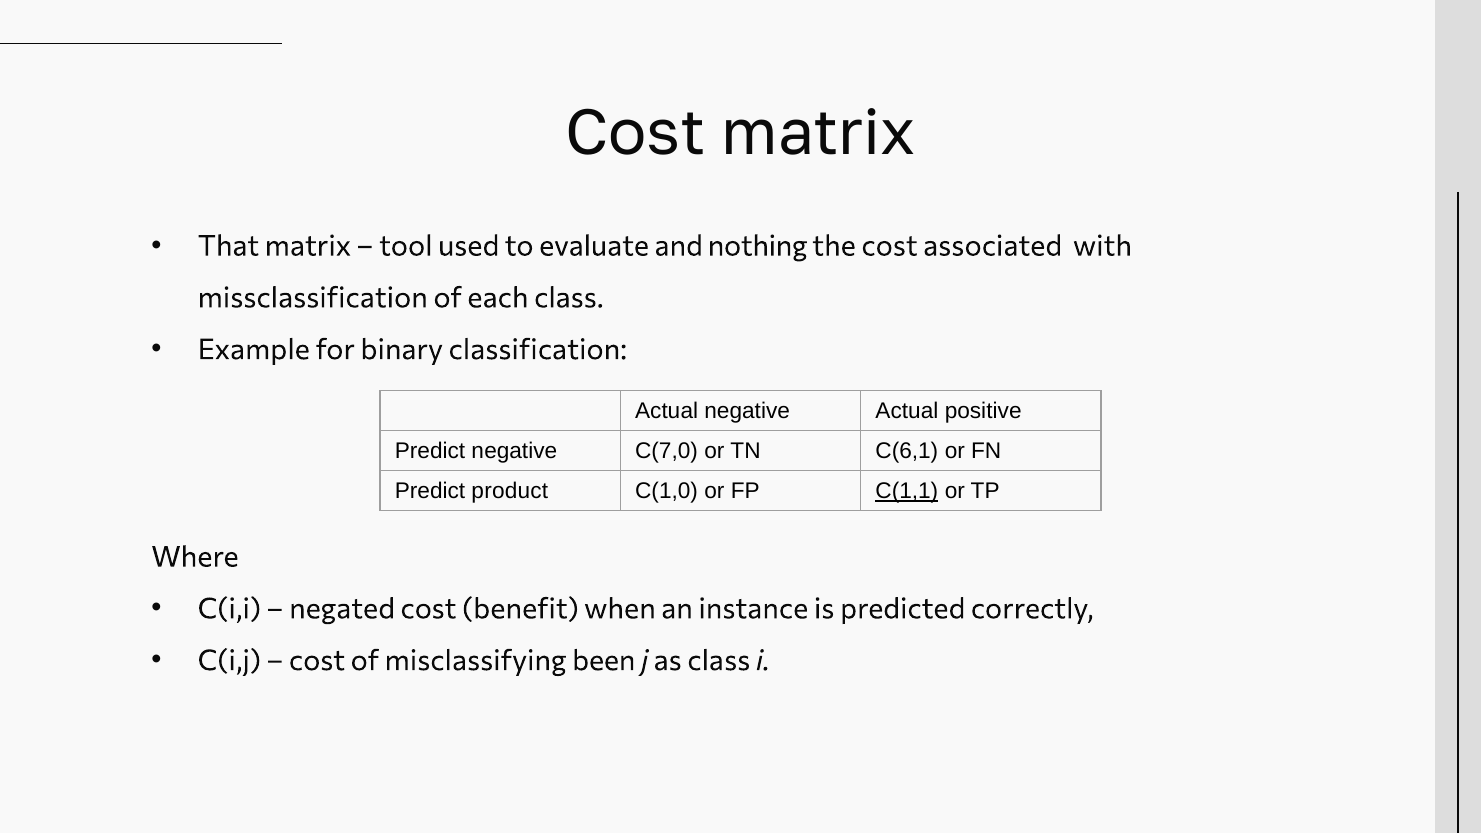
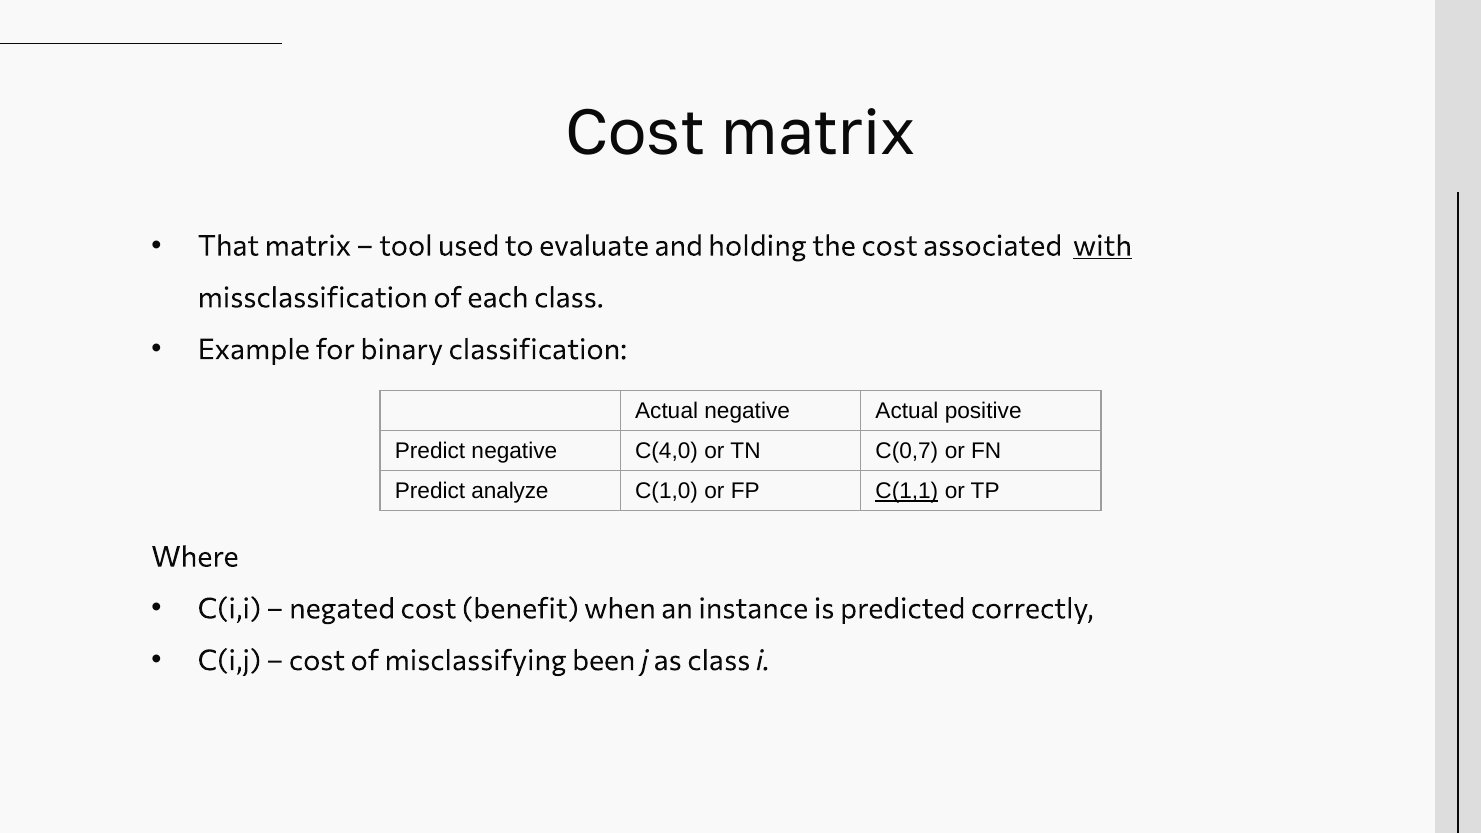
nothing: nothing -> holding (757, 246)
with underline: none -> present (1102, 246)
C(7,0: C(7,0 -> C(4,0 (667, 451)
C(6,1: C(6,1 -> C(0,7 (907, 451)
product: product -> analyze (510, 491)
